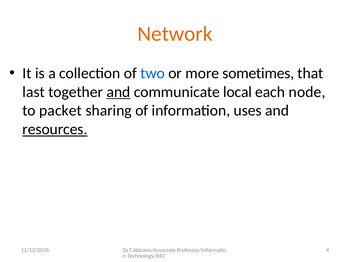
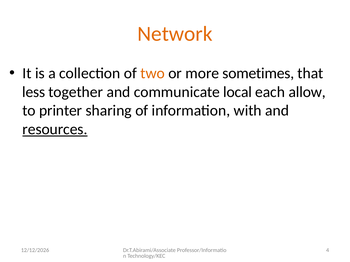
two colour: blue -> orange (153, 73)
last: last -> less (34, 92)
and underline: present -> none (118, 92)
node: node -> allow (307, 92)
packet: packet -> printer (61, 111)
uses: uses -> with (248, 111)
